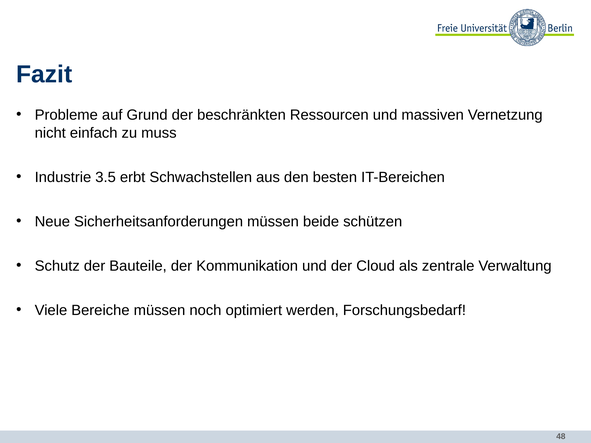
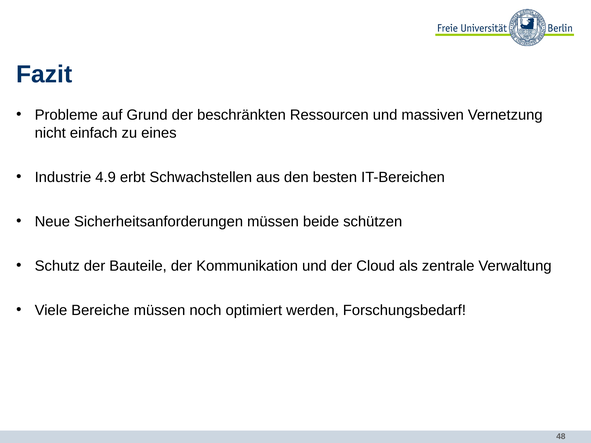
muss: muss -> eines (159, 133)
3.5: 3.5 -> 4.9 (106, 177)
